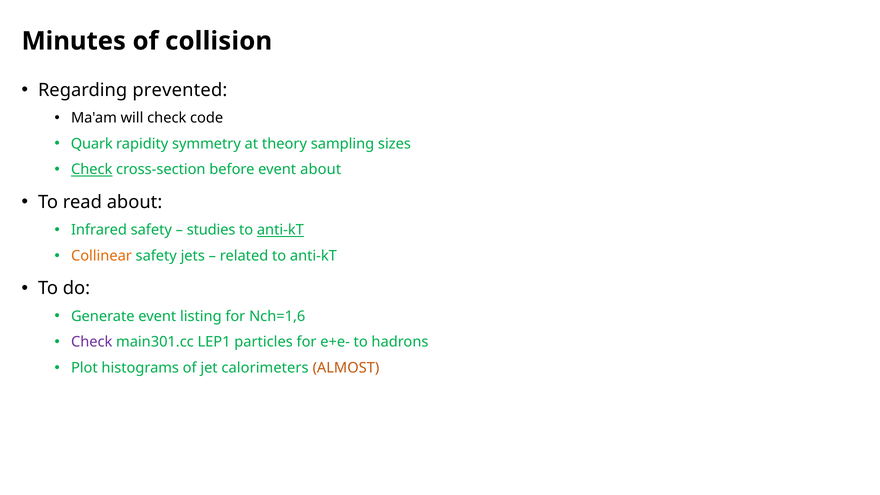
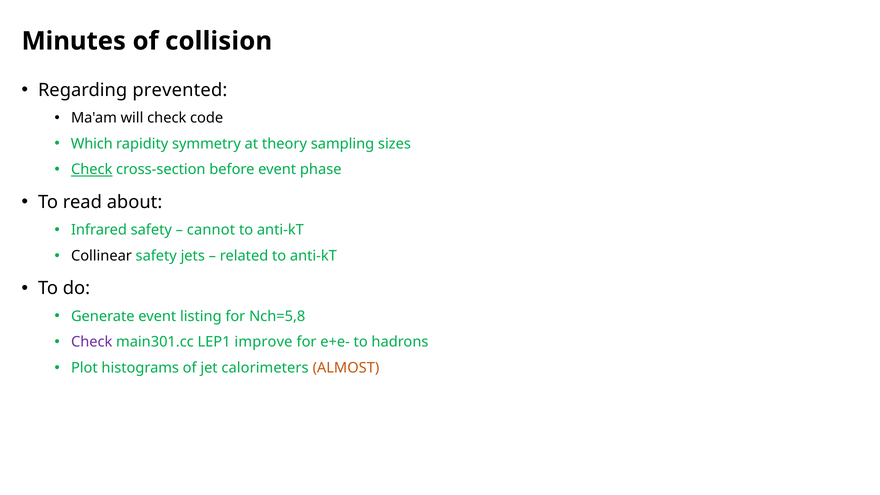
Quark: Quark -> Which (92, 144)
event about: about -> phase (321, 170)
studies: studies -> cannot (211, 230)
anti-kT underline: present -> none (280, 230)
Collinear colour: orange -> black (101, 256)
Nch=1,6: Nch=1,6 -> Nch=5,8 (277, 316)
particles: particles -> improve (263, 342)
